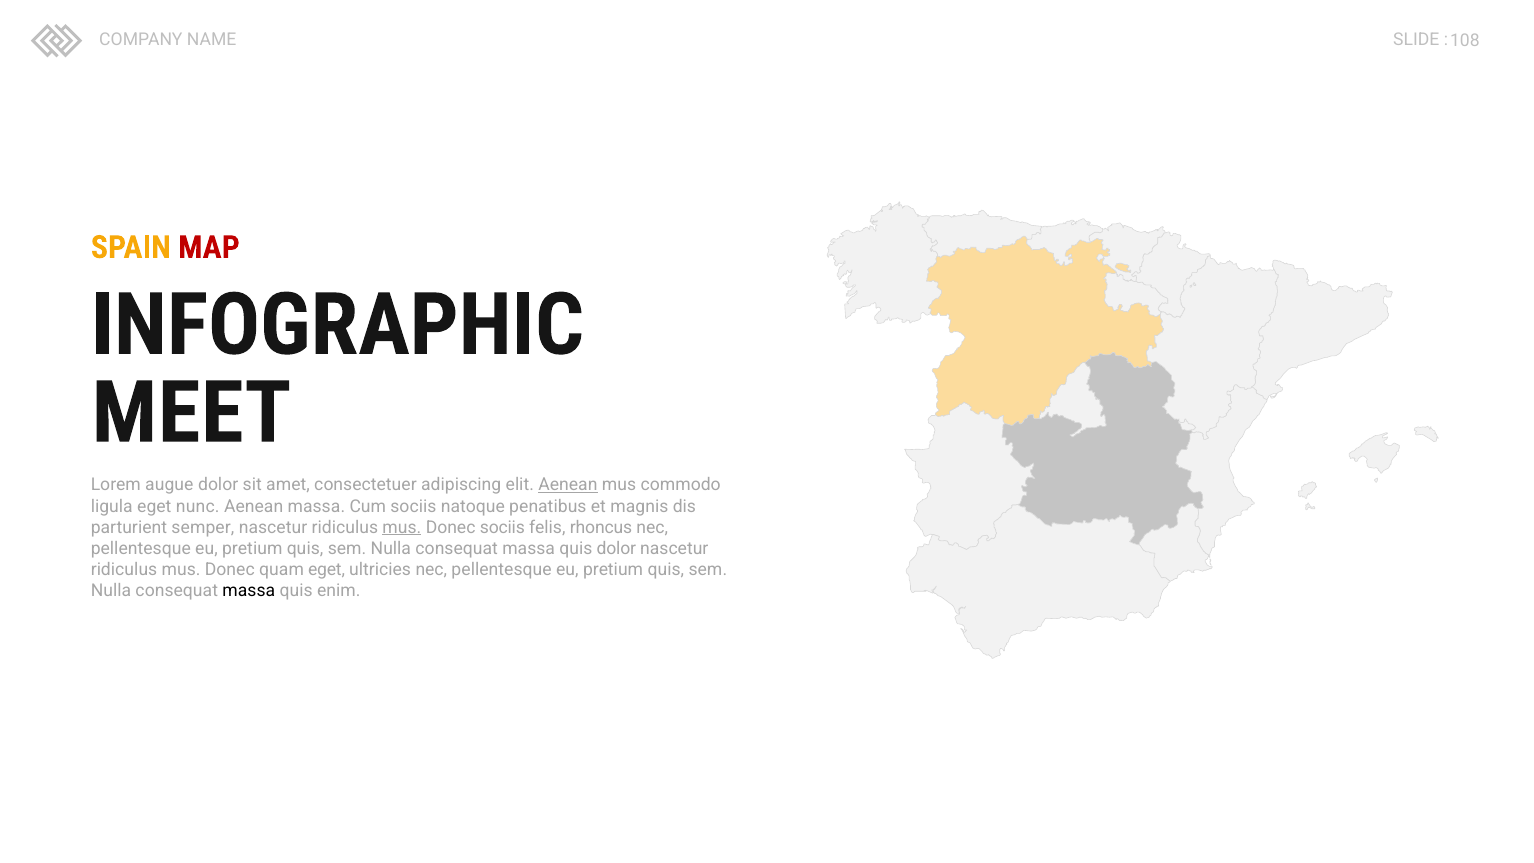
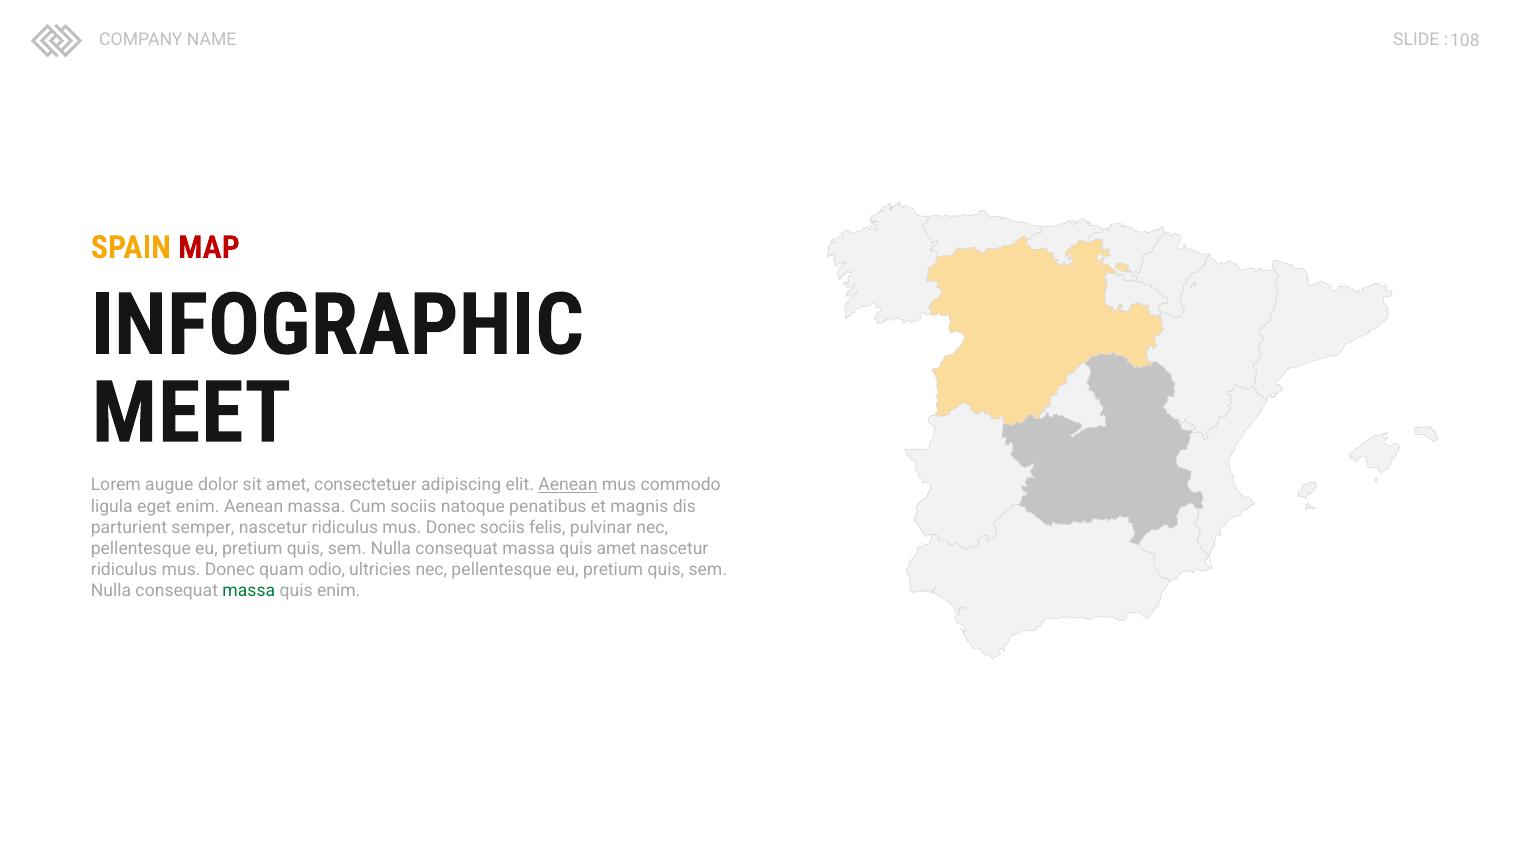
eget nunc: nunc -> enim (198, 506)
mus underline: present -> none (402, 527)
rhoncus: rhoncus -> pulvinar (601, 527)
quis dolor: dolor -> amet (616, 548)
quam eget: eget -> odio (327, 570)
massa colour: black -> green (249, 591)
